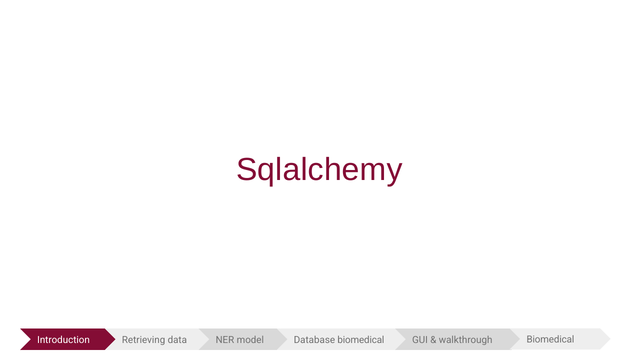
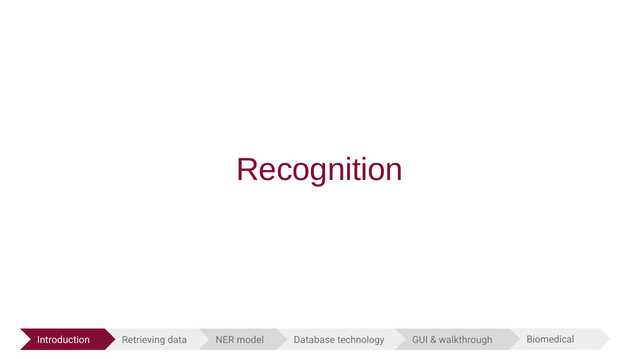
Sqlalchemy: Sqlalchemy -> Recognition (320, 170)
Database biomedical: biomedical -> technology (361, 340)
